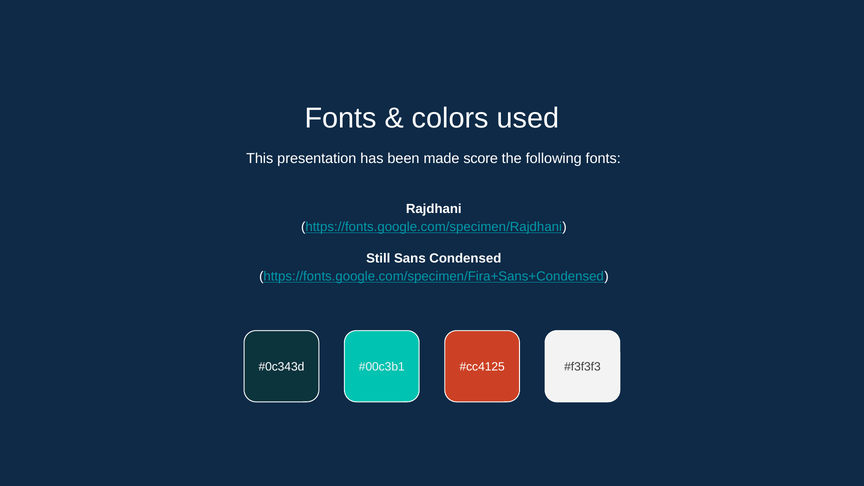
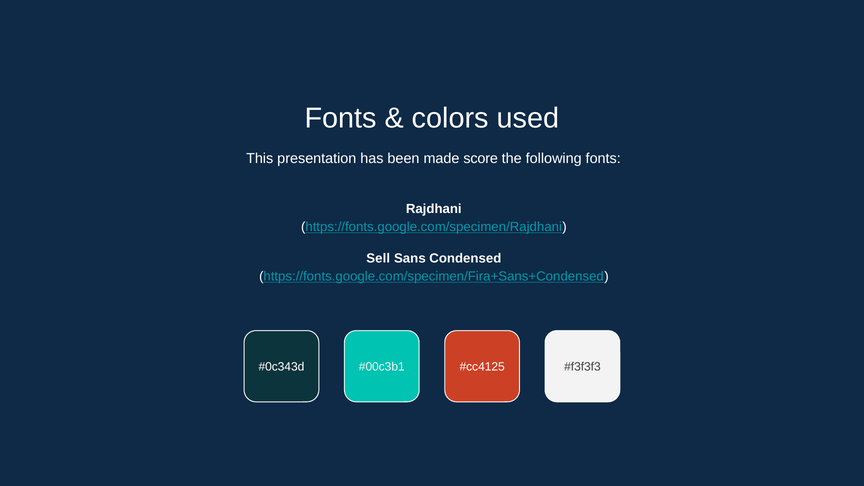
Still: Still -> Sell (378, 258)
